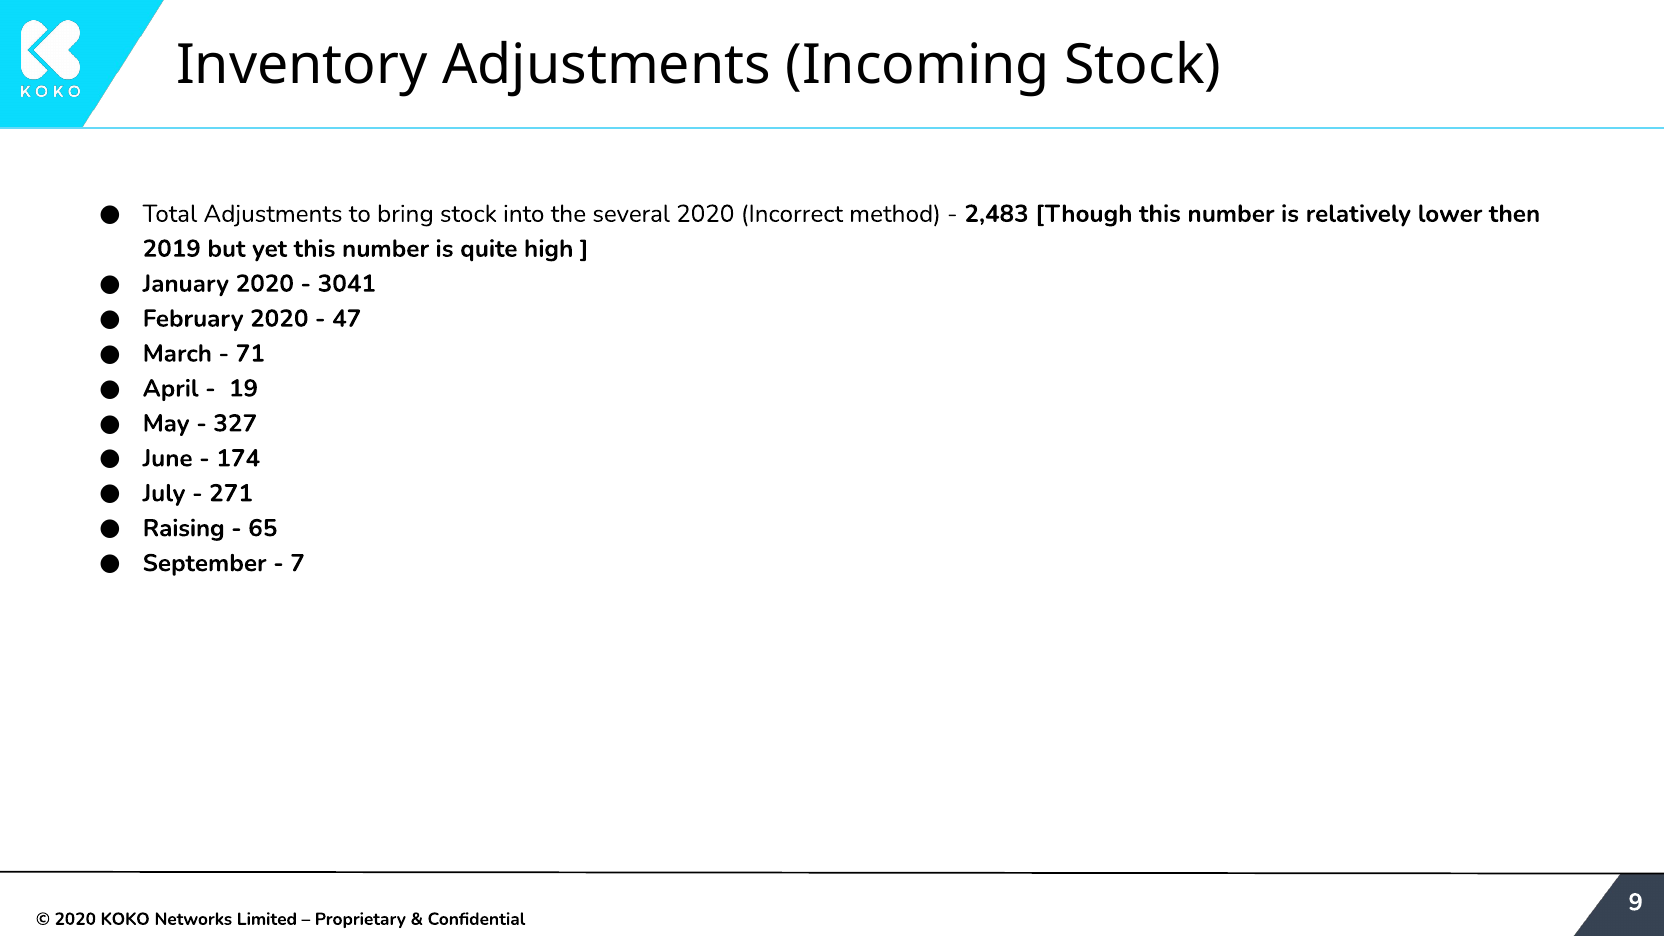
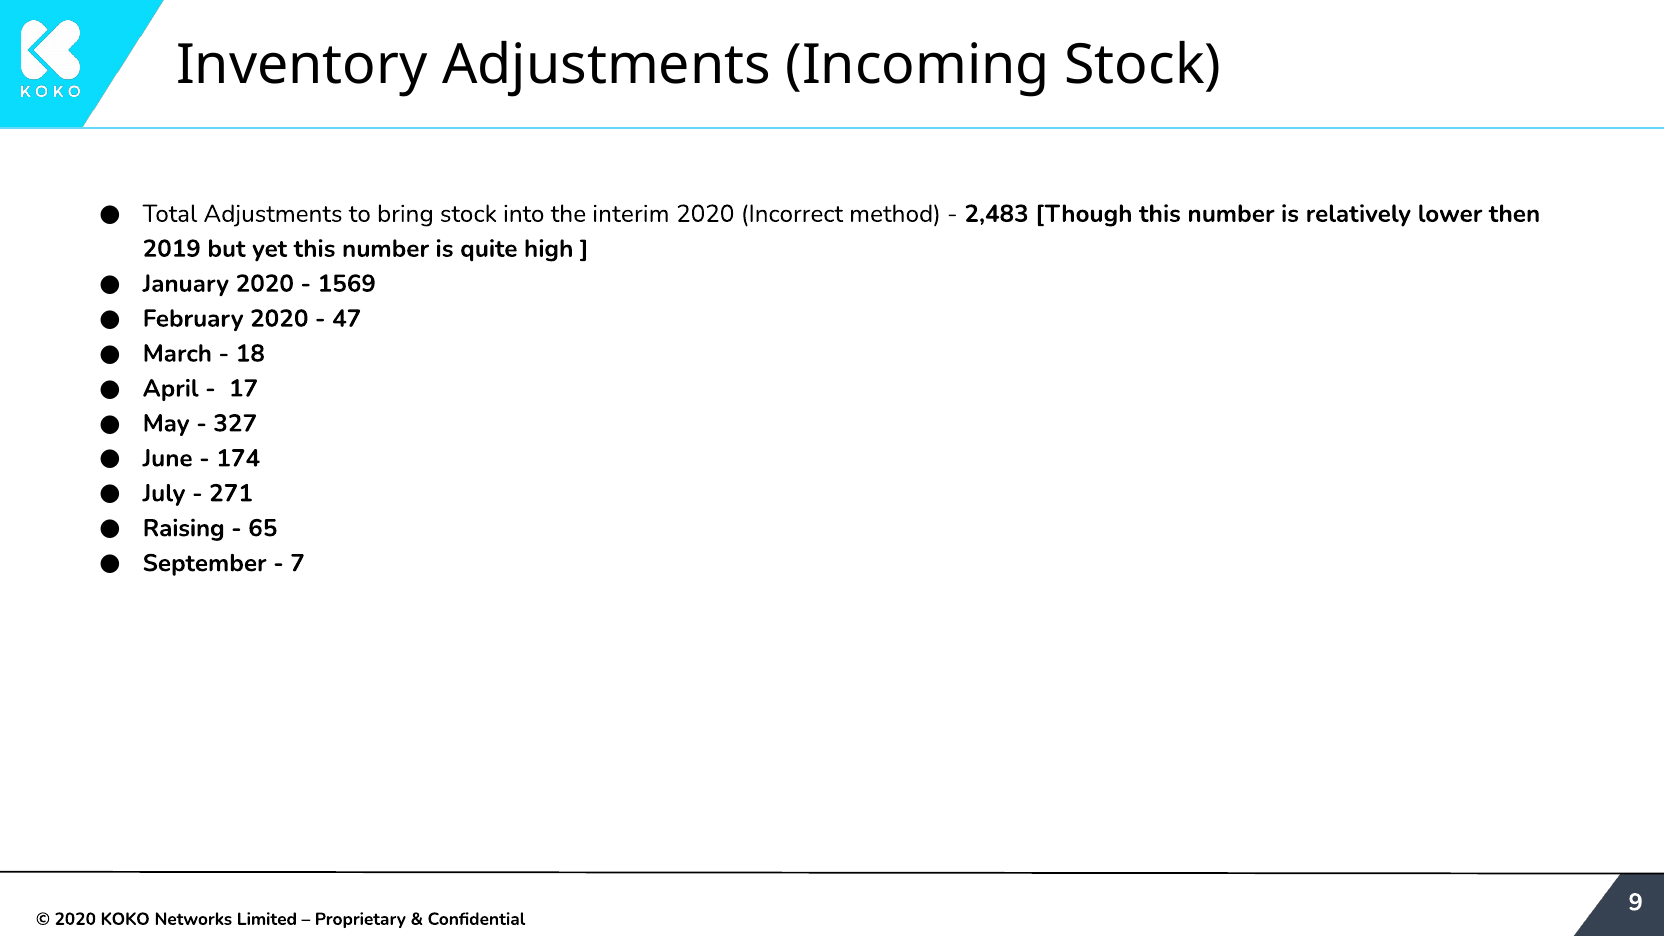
several: several -> interim (631, 214)
3041: 3041 -> 1569 (347, 284)
71: 71 -> 18 (250, 354)
19: 19 -> 17 (244, 388)
